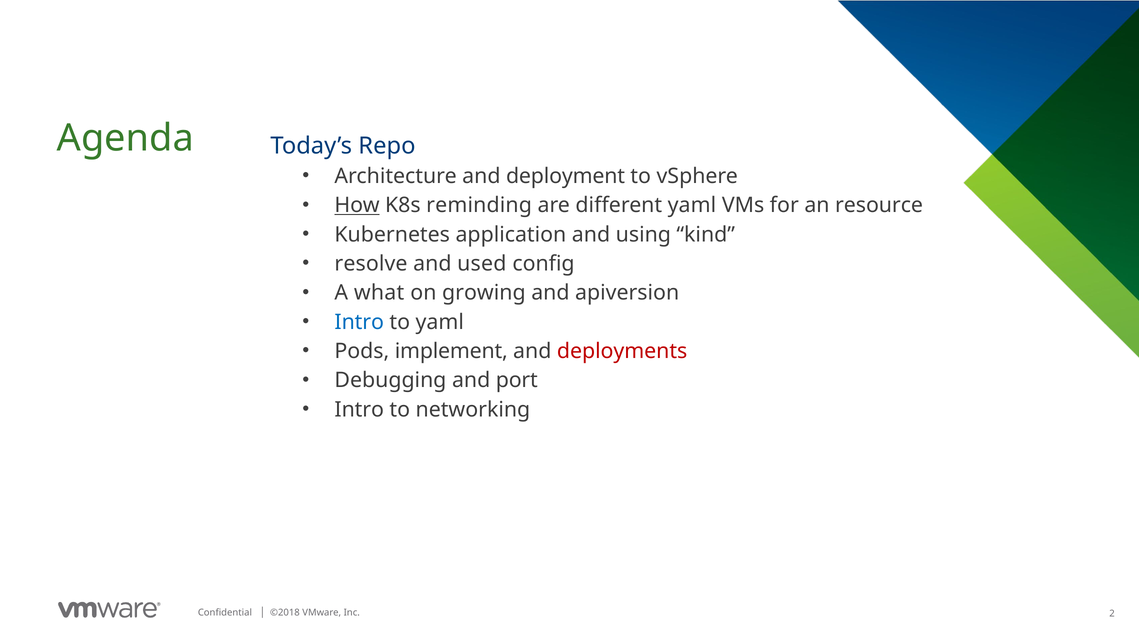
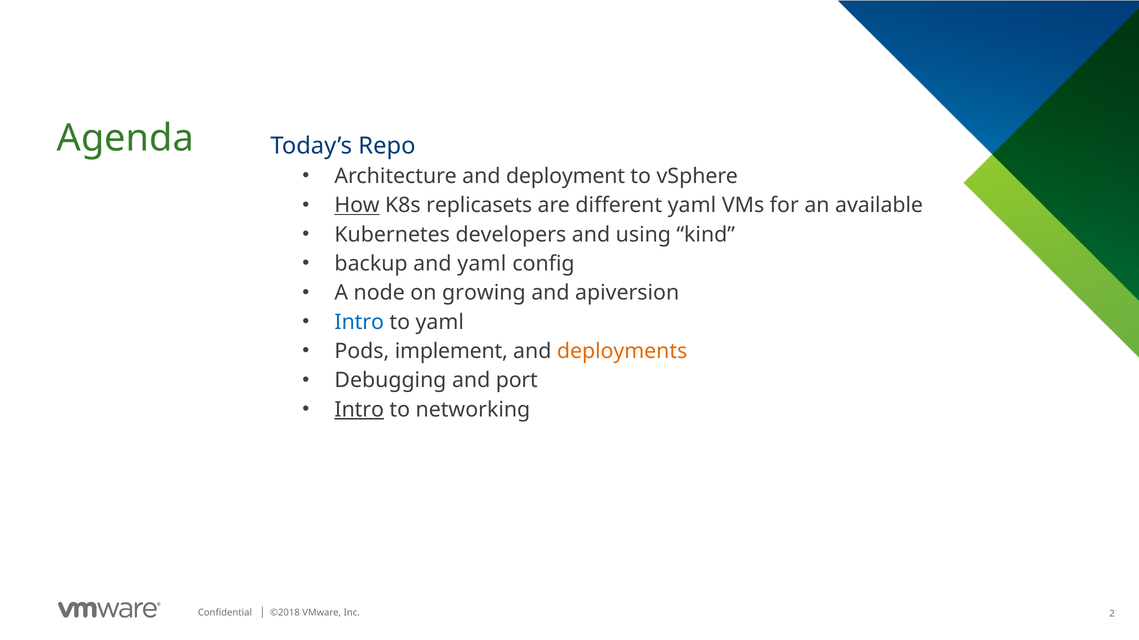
reminding: reminding -> replicasets (479, 206)
resource: resource -> available (879, 206)
application: application -> developers (511, 235)
resolve: resolve -> backup (371, 264)
and used: used -> yaml (482, 264)
what: what -> node (379, 293)
deployments colour: red -> orange (622, 352)
Intro underline: none -> present (359, 410)
